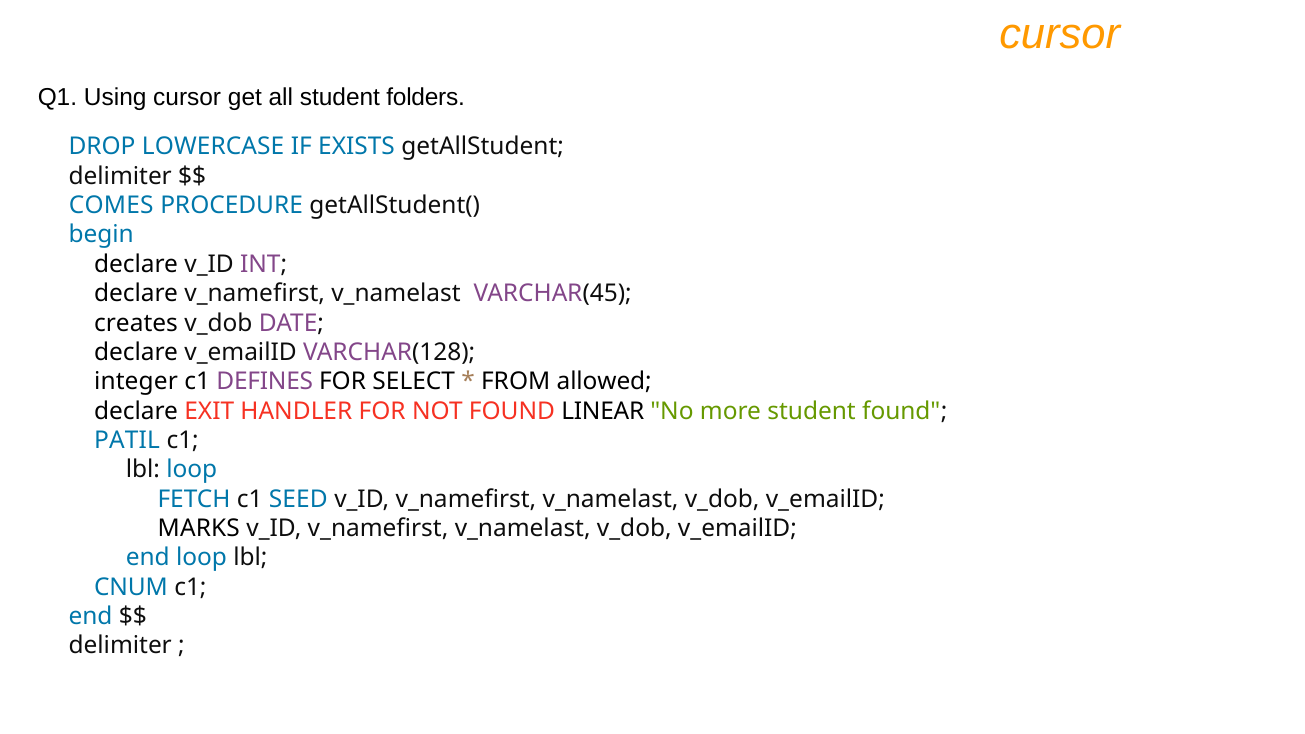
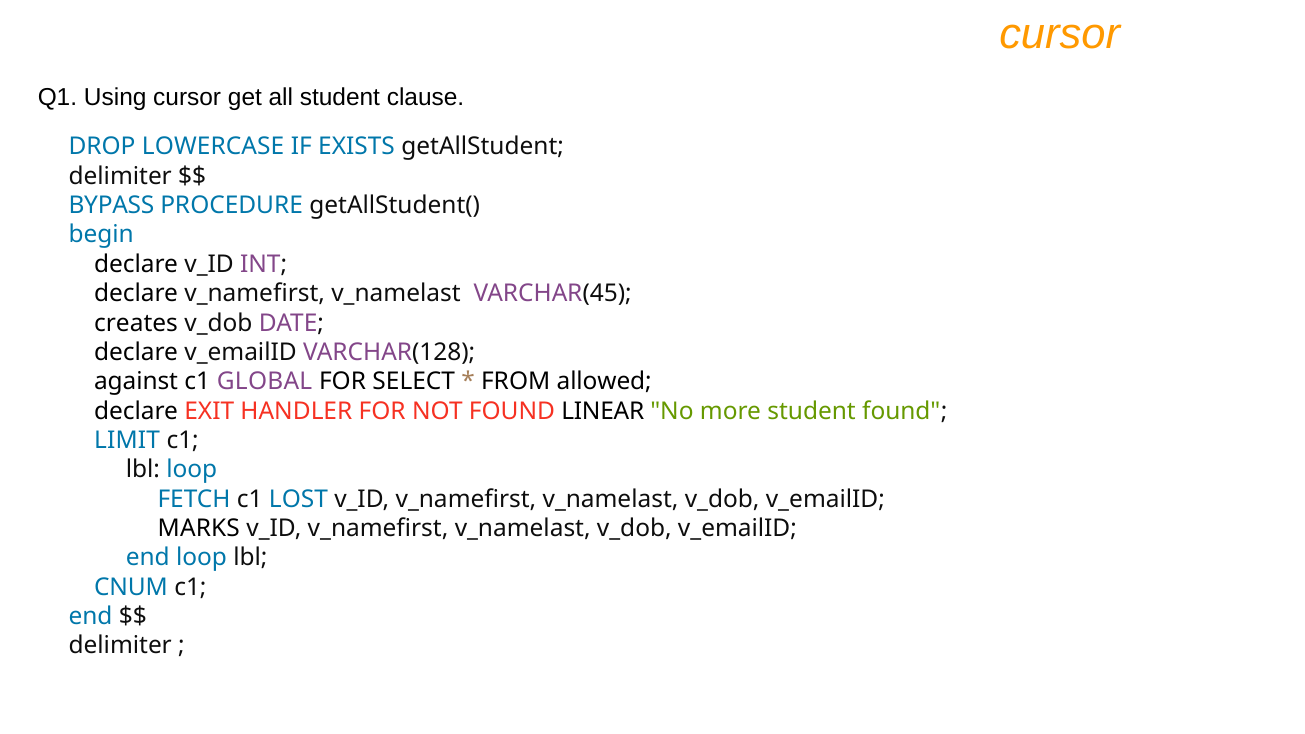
folders: folders -> clause (426, 97)
COMES: COMES -> BYPASS (111, 206)
integer: integer -> against (136, 382)
DEFINES: DEFINES -> GLOBAL (265, 382)
PATIL: PATIL -> LIMIT (127, 440)
SEED: SEED -> LOST (298, 499)
